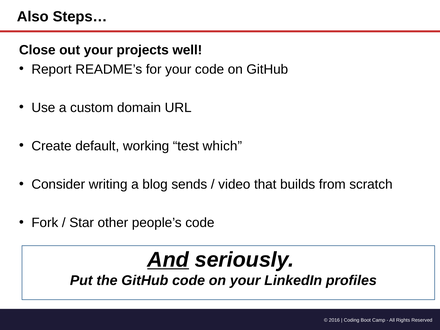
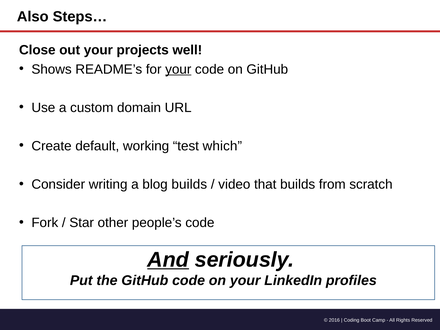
Report: Report -> Shows (52, 69)
your underline: none -> present (178, 69)
blog sends: sends -> builds (189, 184)
